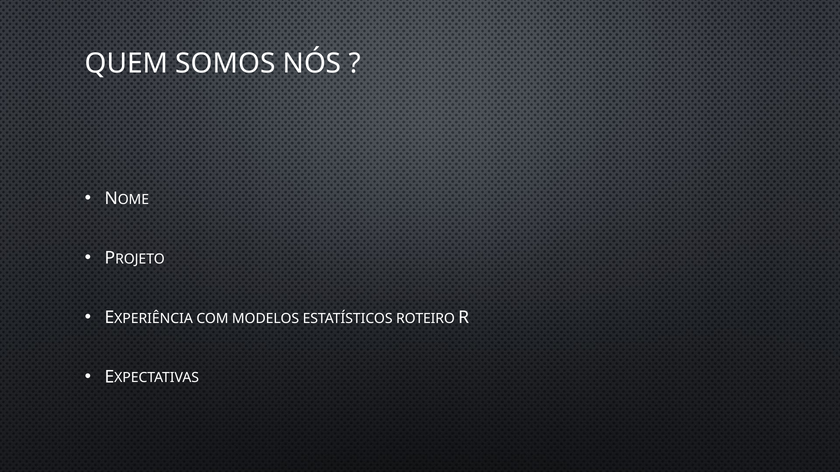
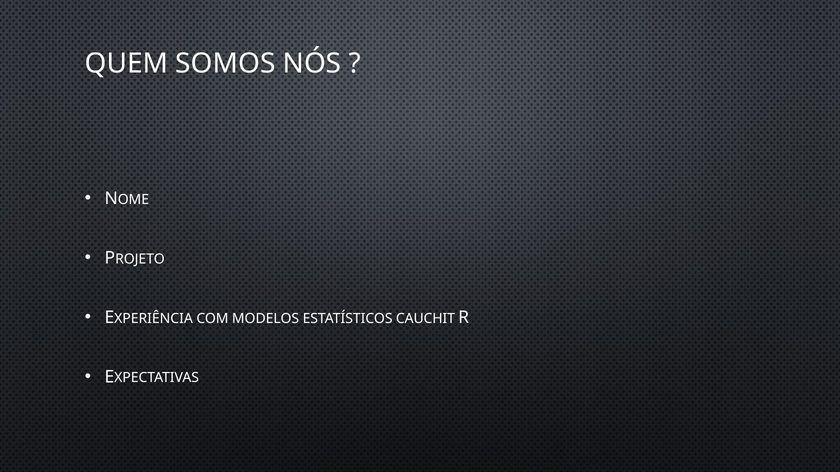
ROTEIRO: ROTEIRO -> CAUCHIT (425, 319)
